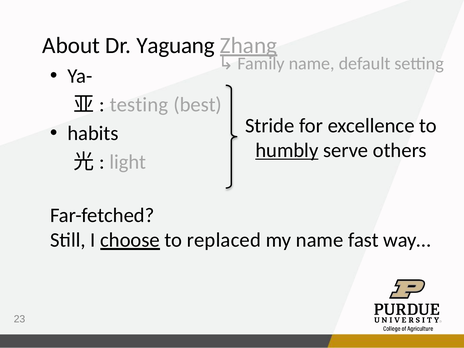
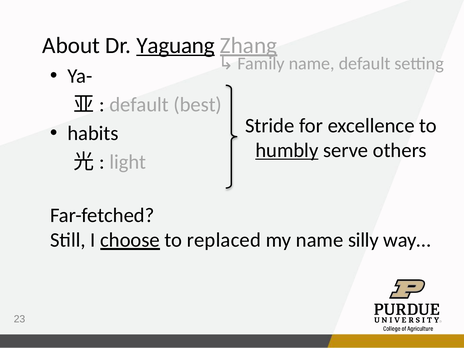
Yaguang underline: none -> present (176, 45)
testing: testing -> default (139, 105)
fast: fast -> silly (363, 240)
